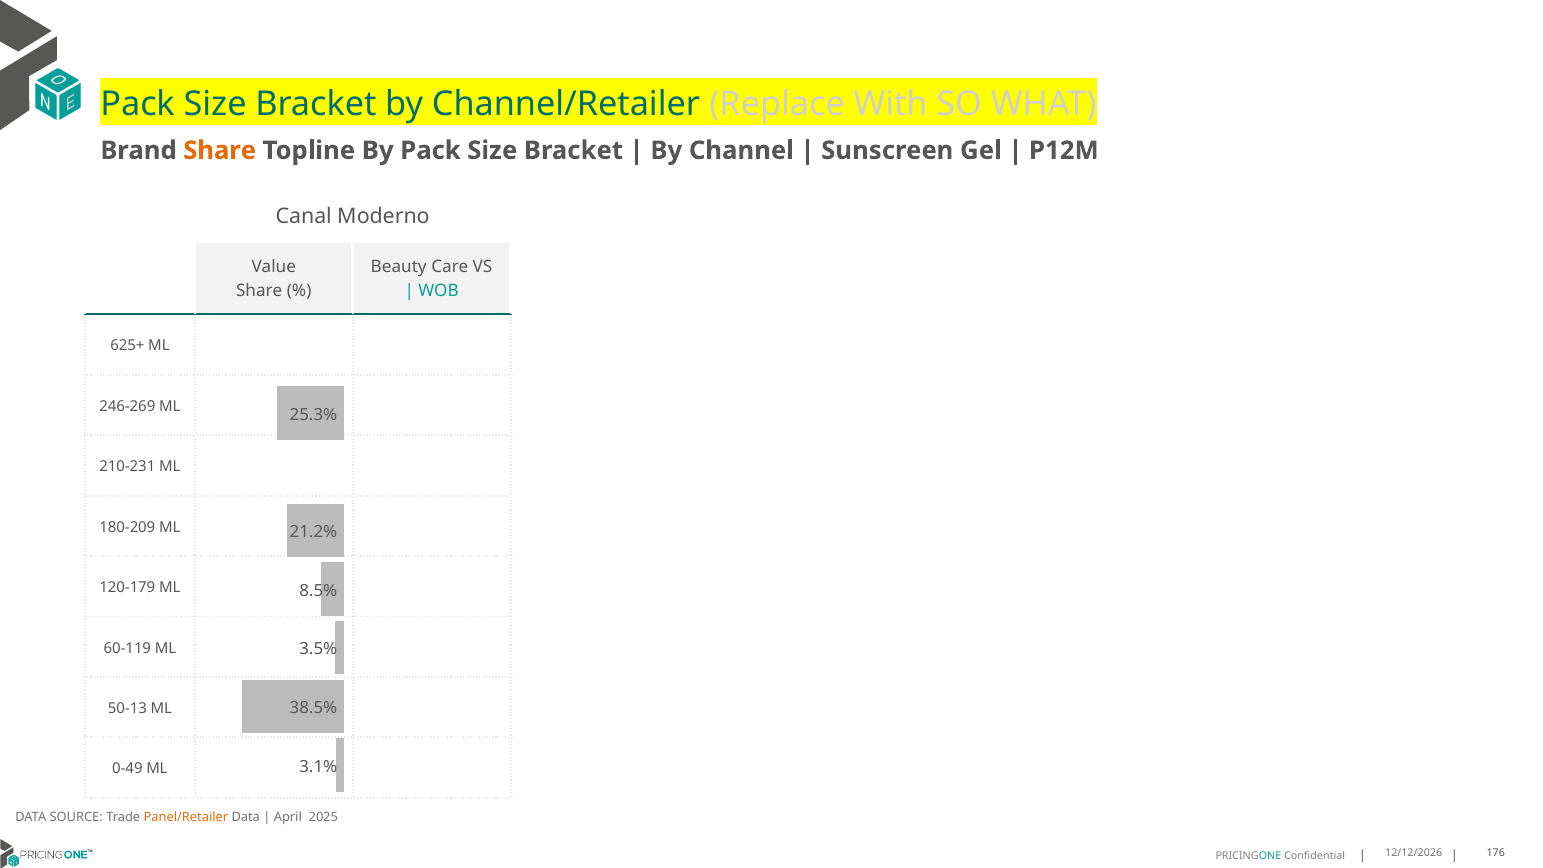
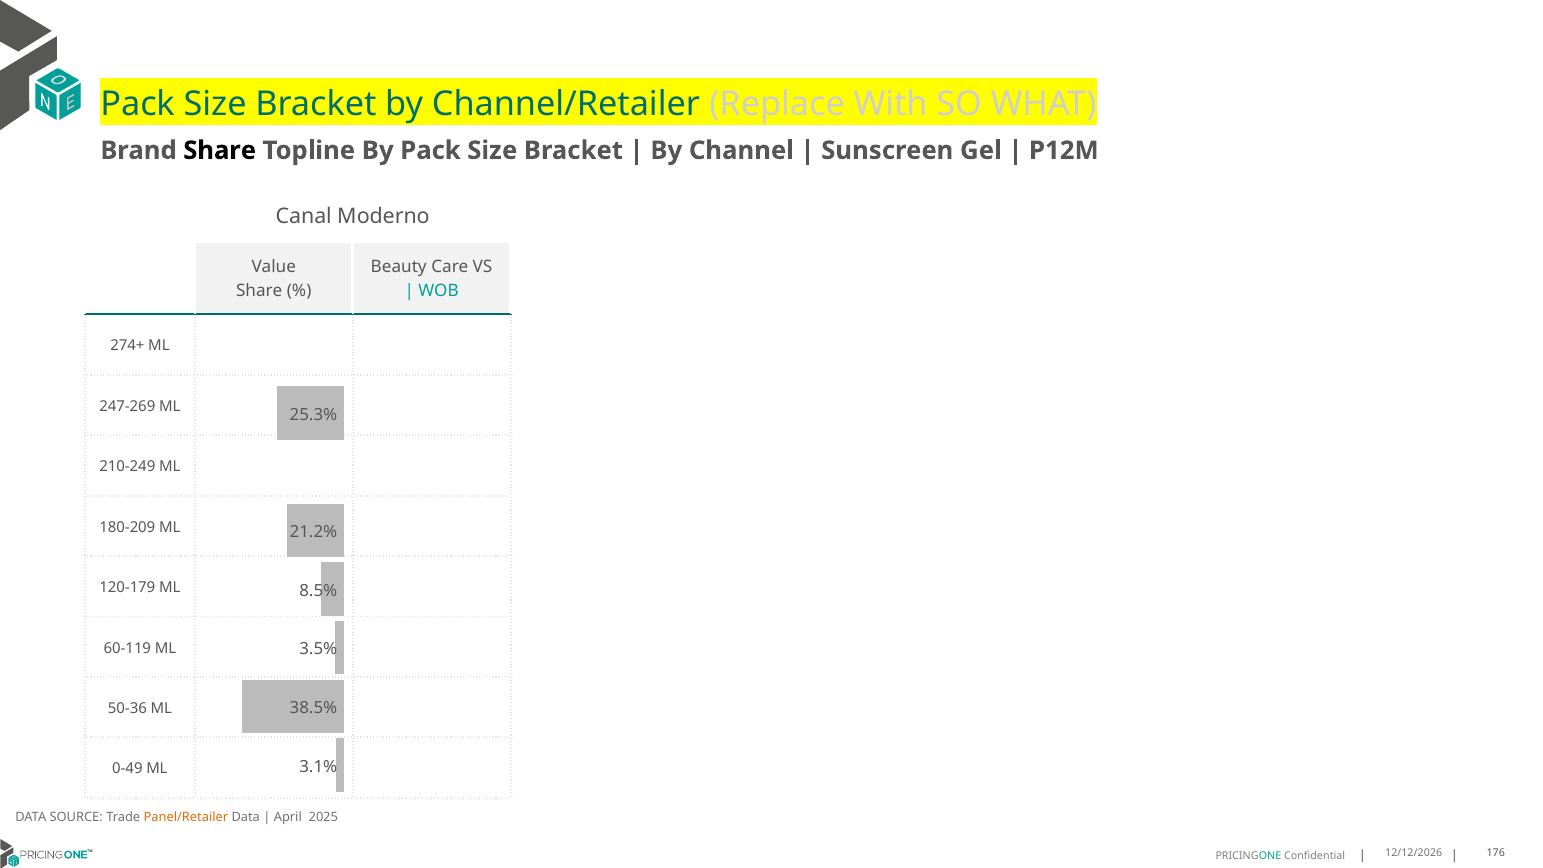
Share colour: orange -> black (220, 150)
625+: 625+ -> 274+ (127, 346)
246-269: 246-269 -> 247-269 (127, 406)
210-231: 210-231 -> 210-249 (127, 467)
50-13: 50-13 -> 50-36 (127, 709)
